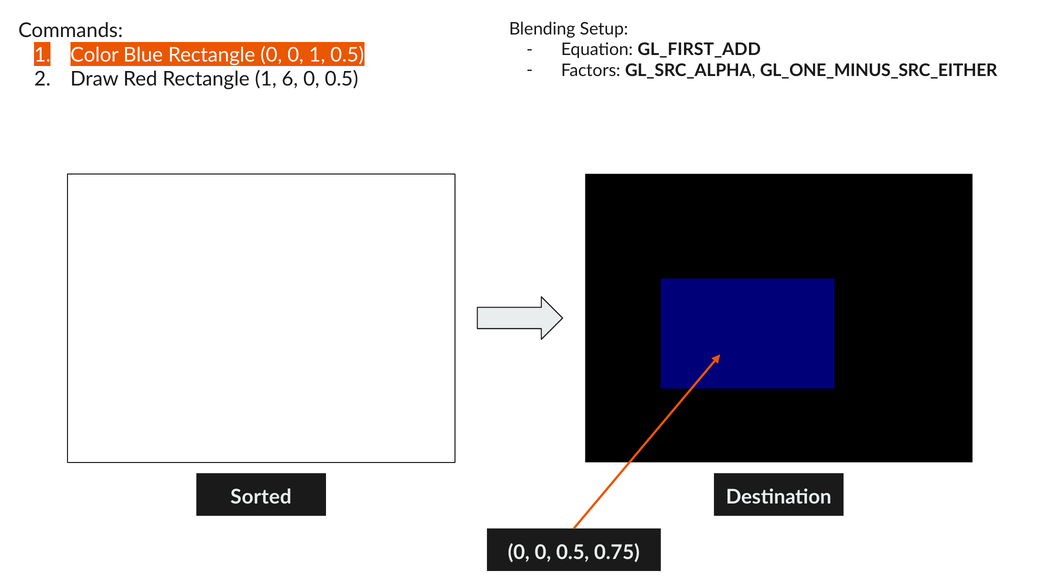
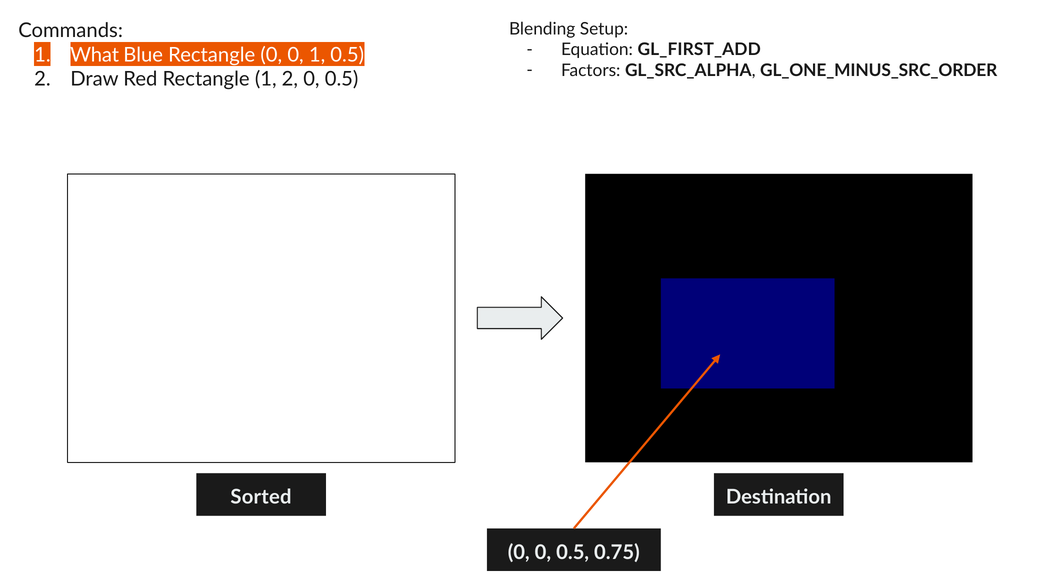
Color: Color -> What (95, 55)
GL_ONE_MINUS_SRC_EITHER: GL_ONE_MINUS_SRC_EITHER -> GL_ONE_MINUS_SRC_ORDER (879, 70)
1 6: 6 -> 2 (290, 79)
